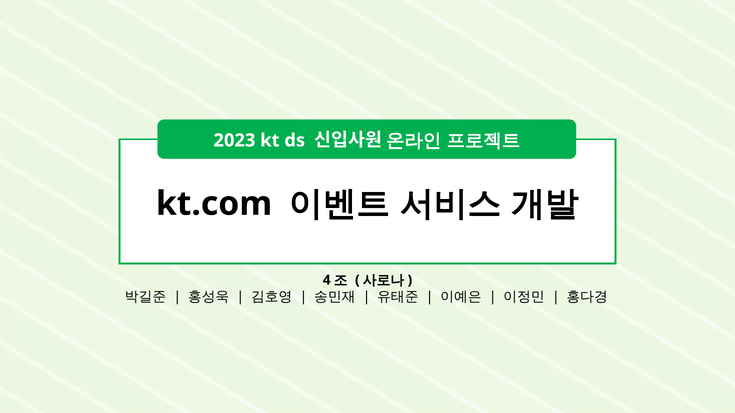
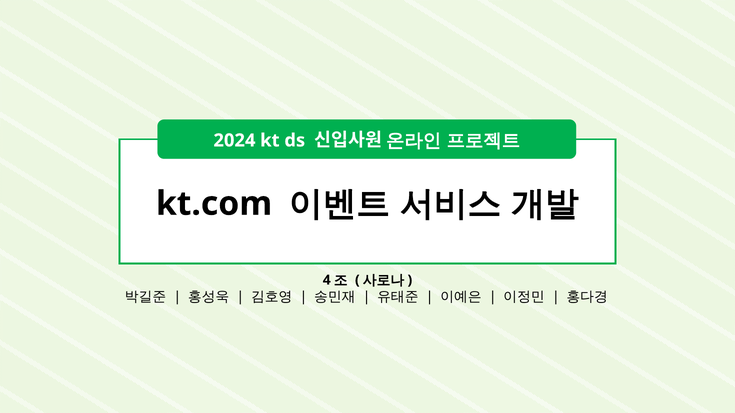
2023: 2023 -> 2024 (234, 141)
